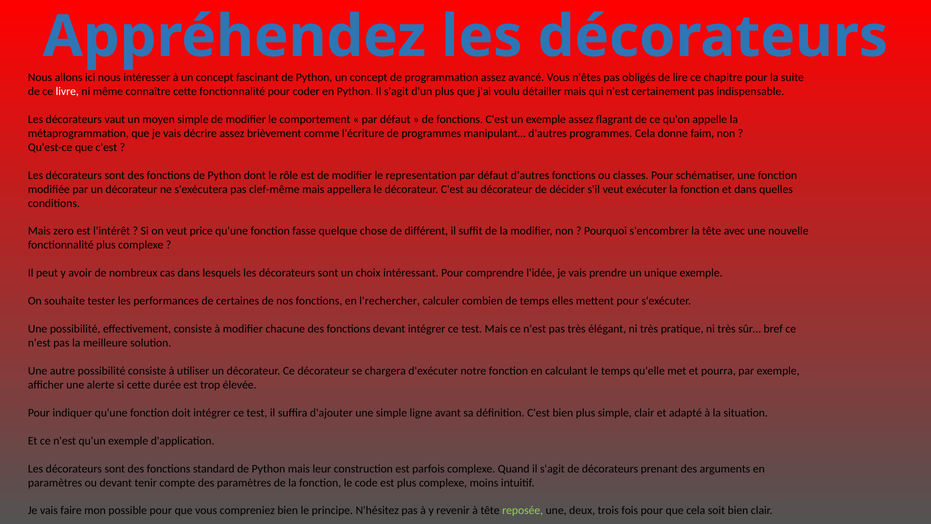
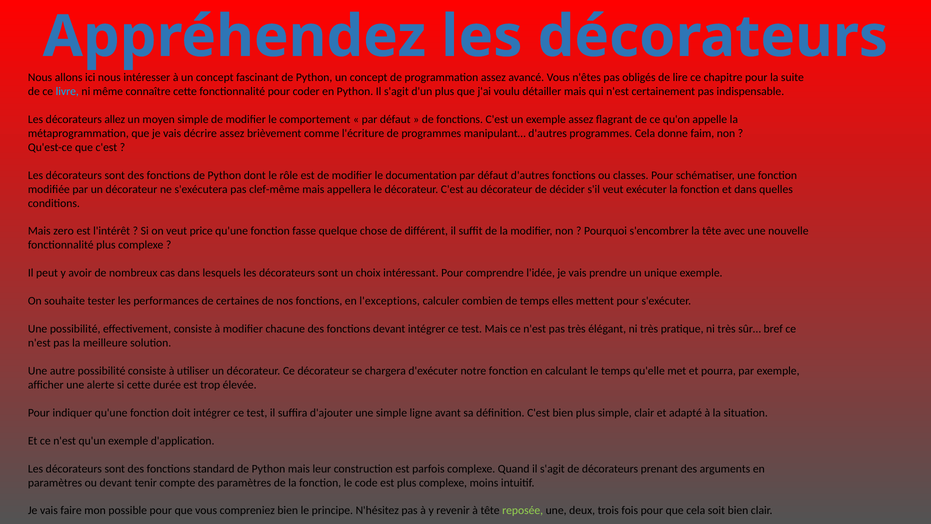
livre colour: white -> light blue (67, 91)
vaut: vaut -> allez (115, 119)
representation: representation -> documentation (421, 175)
l'rechercher: l'rechercher -> l'exceptions (390, 301)
